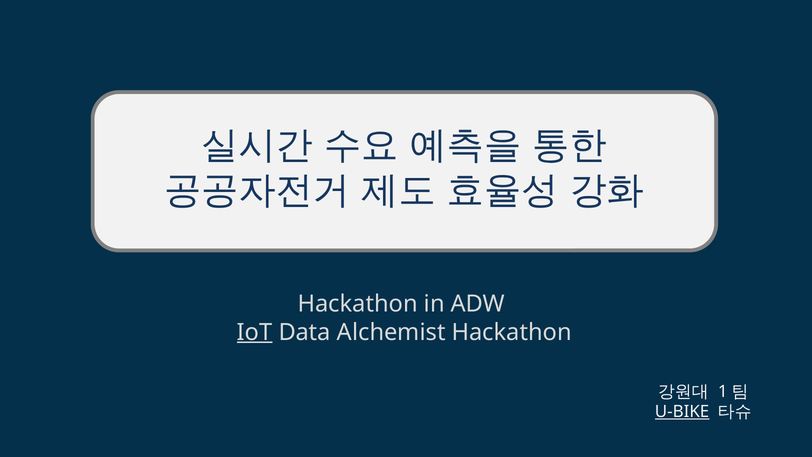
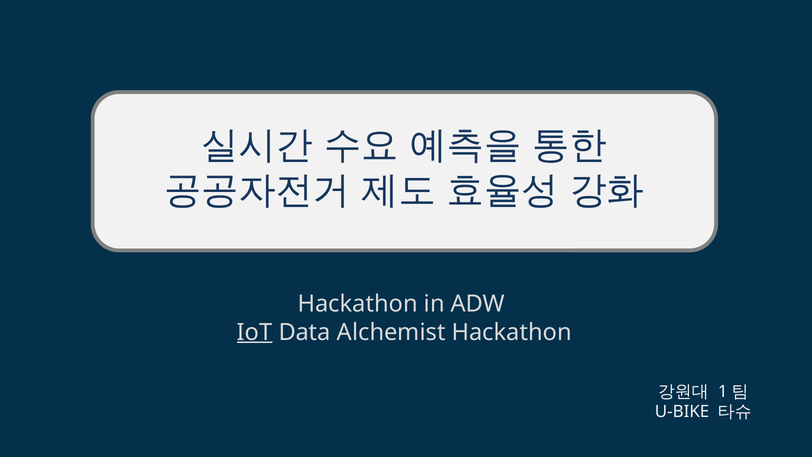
U-BIKE underline: present -> none (682, 412)
